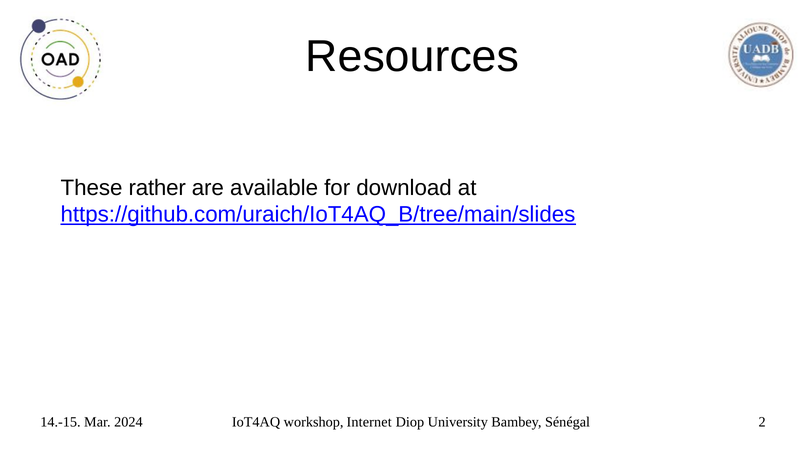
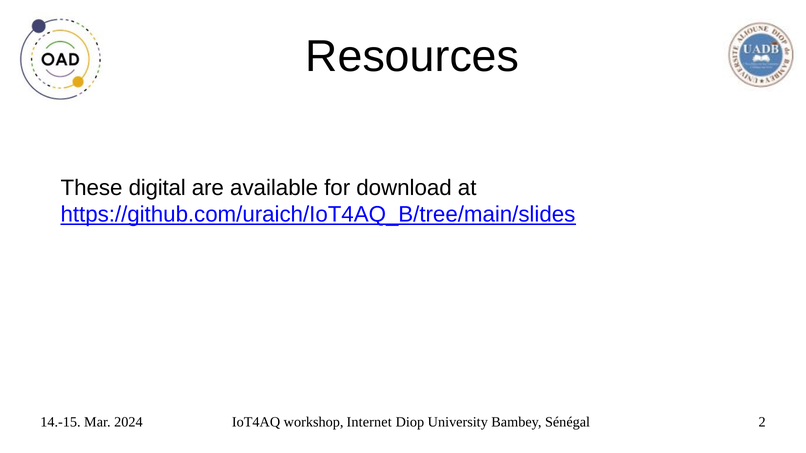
rather: rather -> digital (157, 188)
